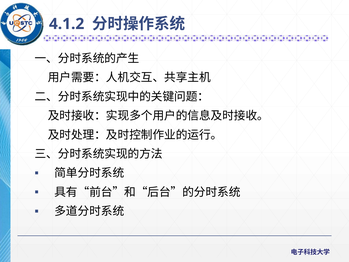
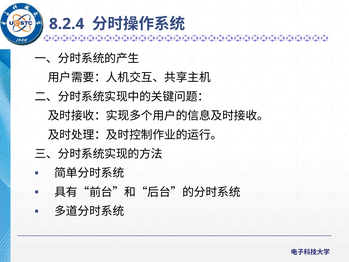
4.1.2: 4.1.2 -> 8.2.4 (67, 24)
